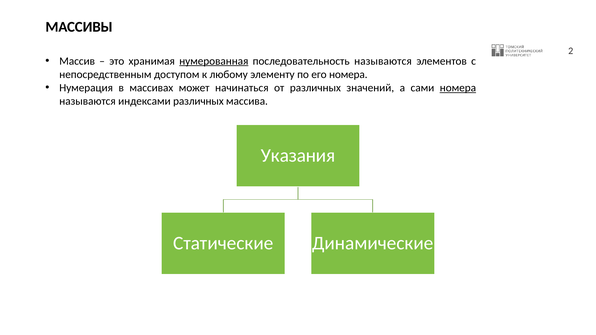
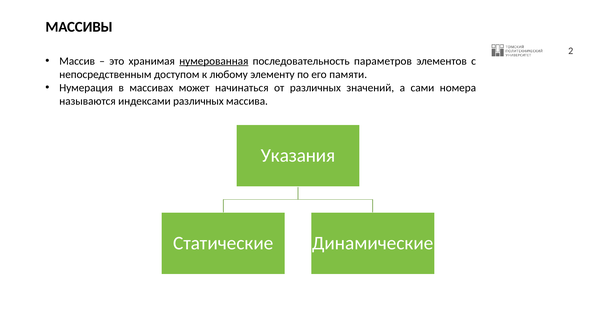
последовательность называются: называются -> параметров (383, 61)
его номера: номера -> памяти (348, 74)
номера underline: present -> none (458, 88)
